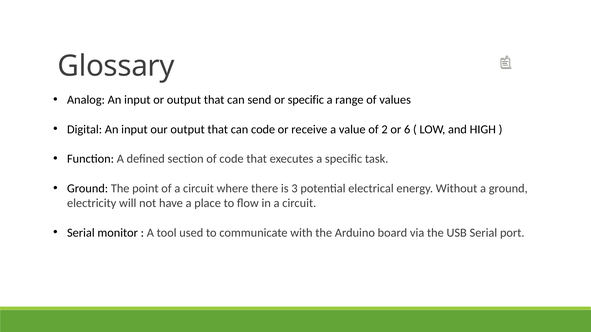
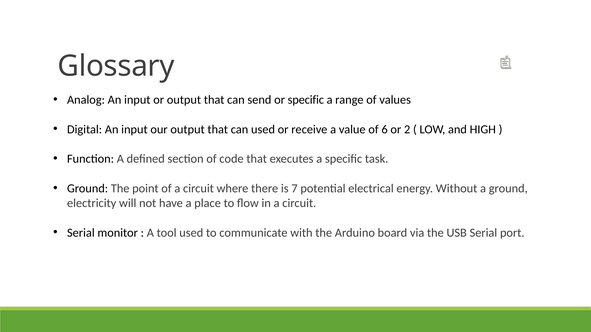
can code: code -> used (263, 129)
2: 2 -> 6 (385, 129)
6: 6 -> 2 (407, 129)
3: 3 -> 7 (294, 189)
